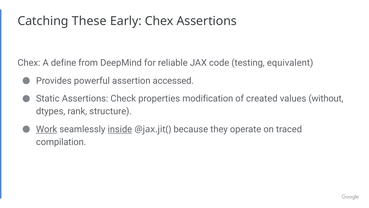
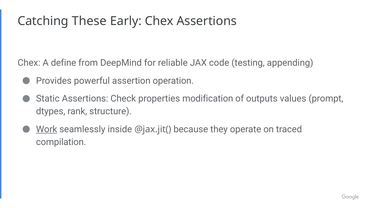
equivalent: equivalent -> appending (290, 63)
accessed: accessed -> operation (173, 81)
created: created -> outputs (262, 98)
without: without -> prompt (326, 98)
inside underline: present -> none (120, 129)
